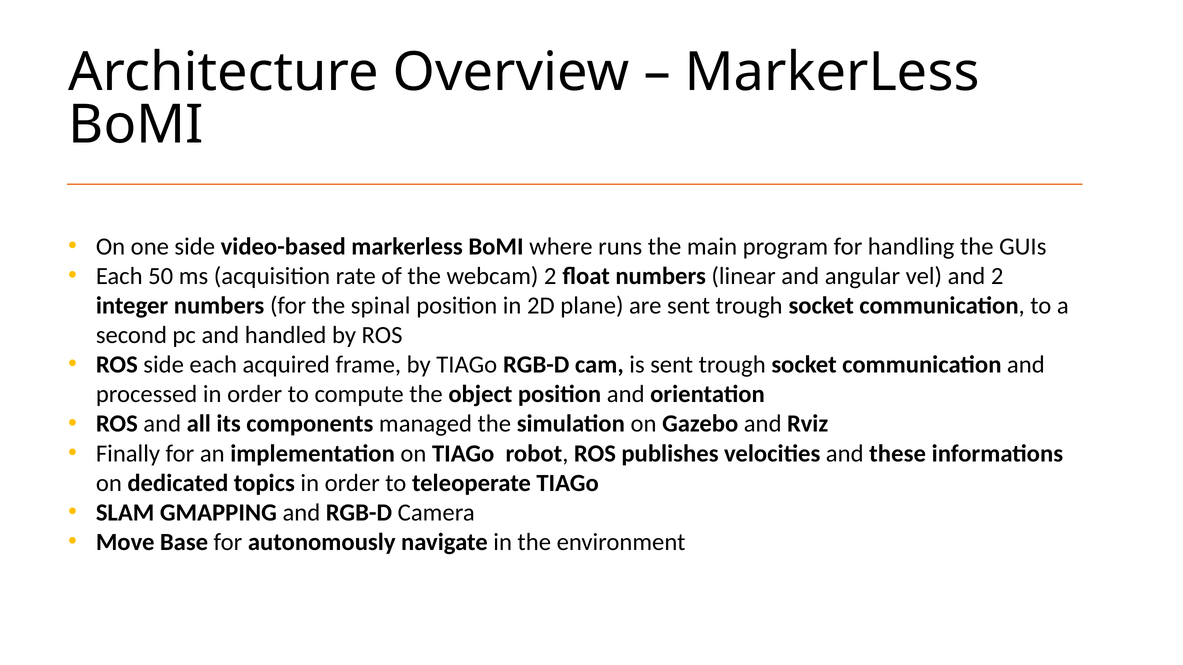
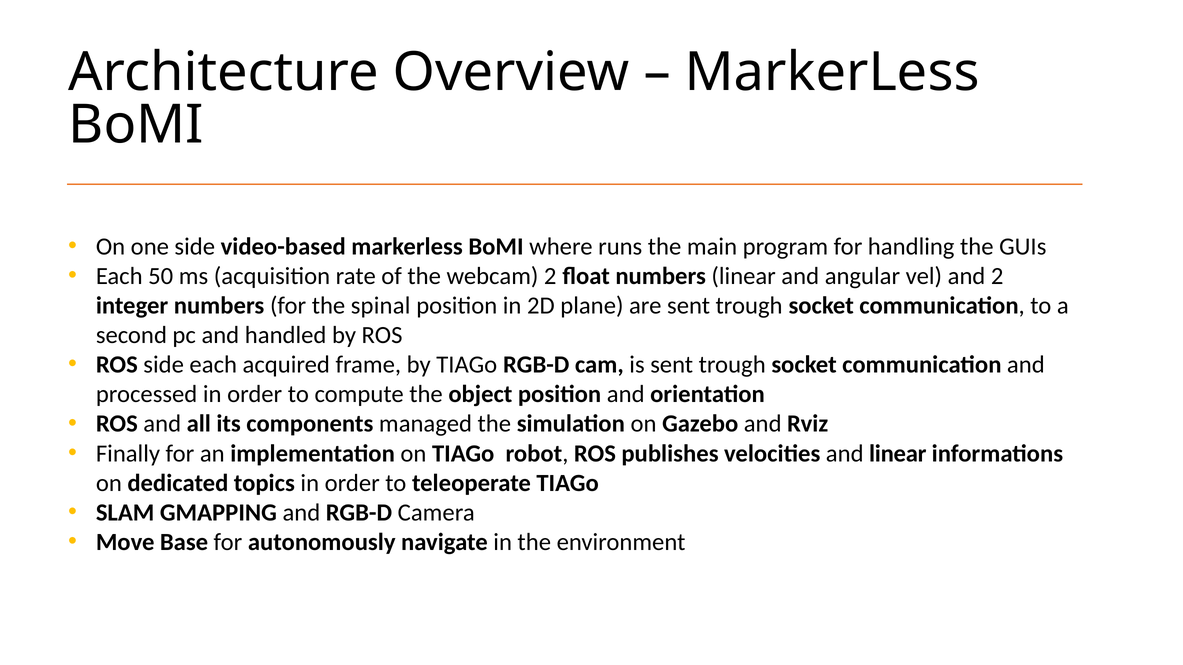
and these: these -> linear (898, 454)
